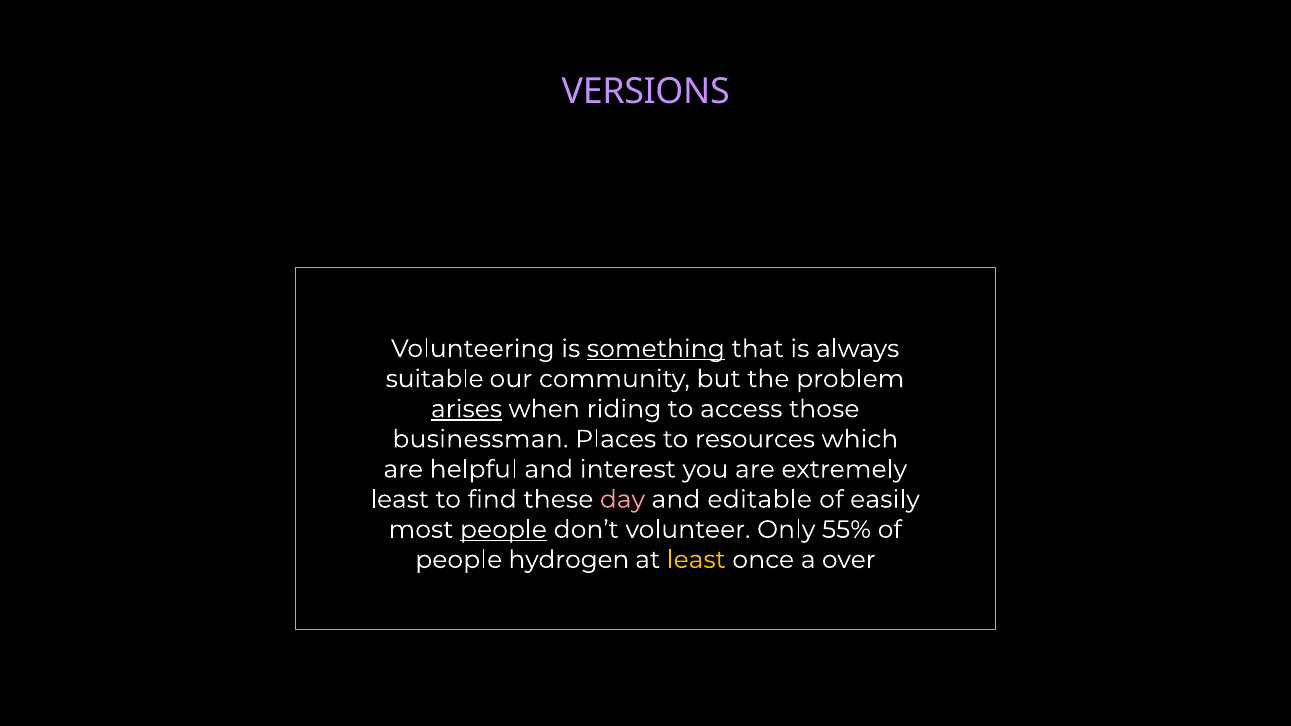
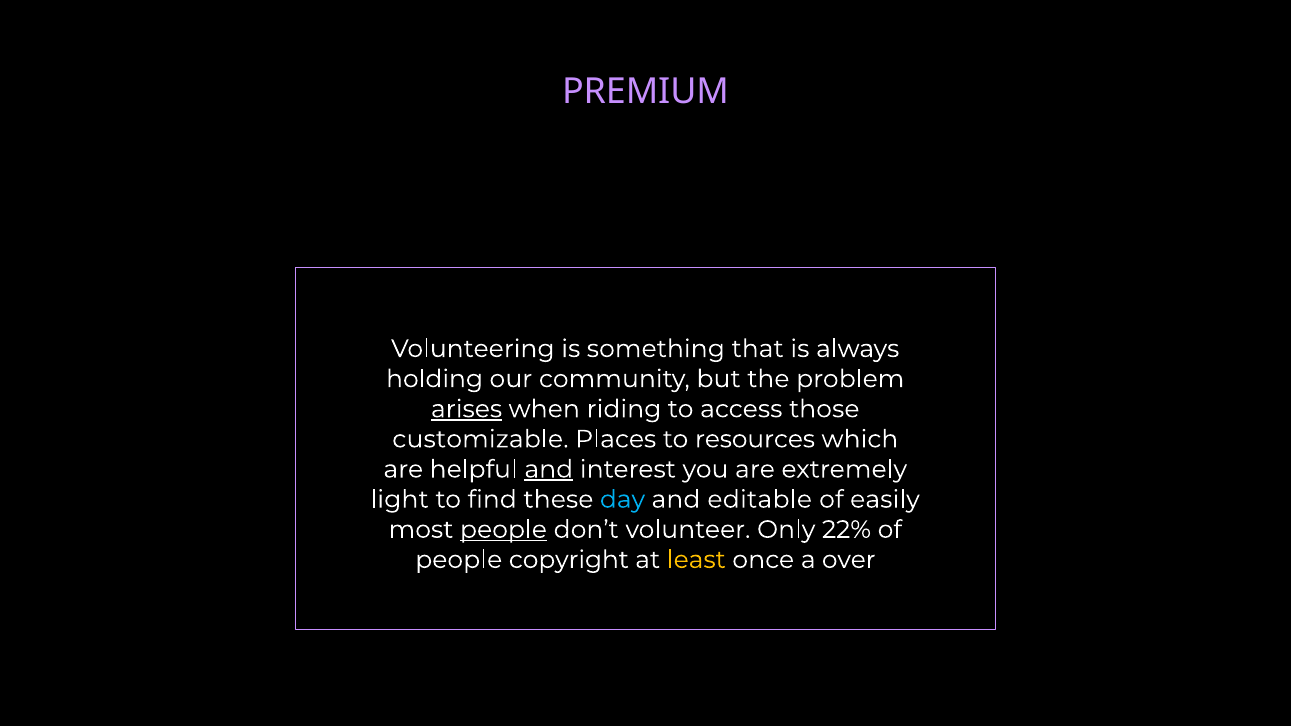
VERSIONS: VERSIONS -> PREMIUM (646, 92)
something underline: present -> none (656, 349)
suitable: suitable -> holding (435, 379)
businessman: businessman -> customizable (480, 439)
and underline: none -> present (549, 469)
least: least -> light (400, 500)
day colour: pink -> light blue (622, 500)
55%: 55% -> 22% (847, 530)
hydrogen: hydrogen -> copyright (569, 560)
